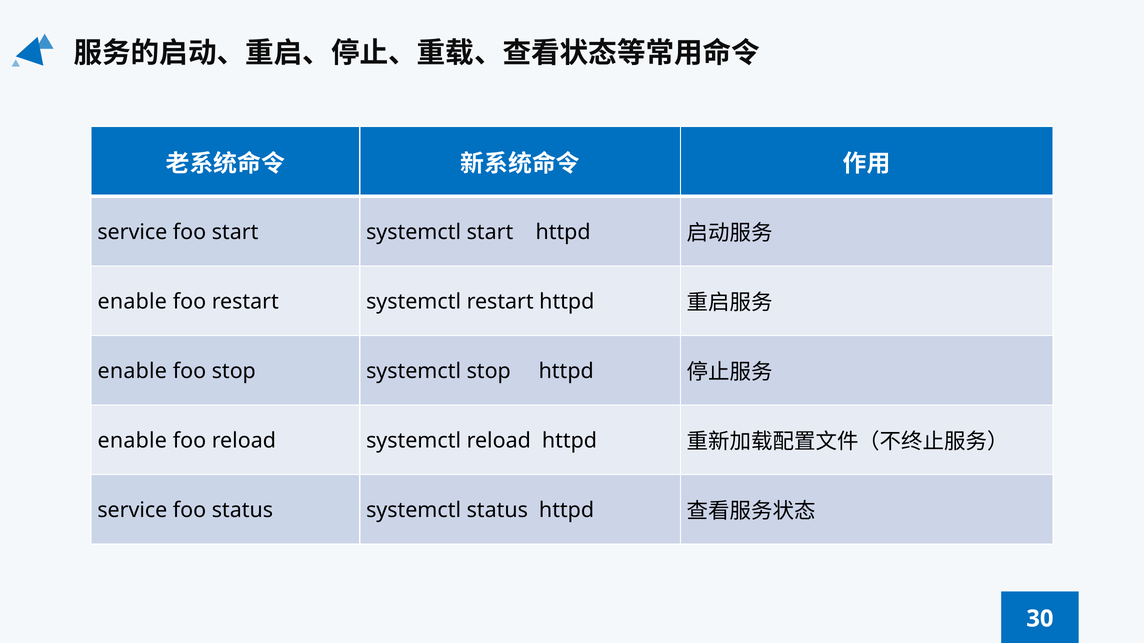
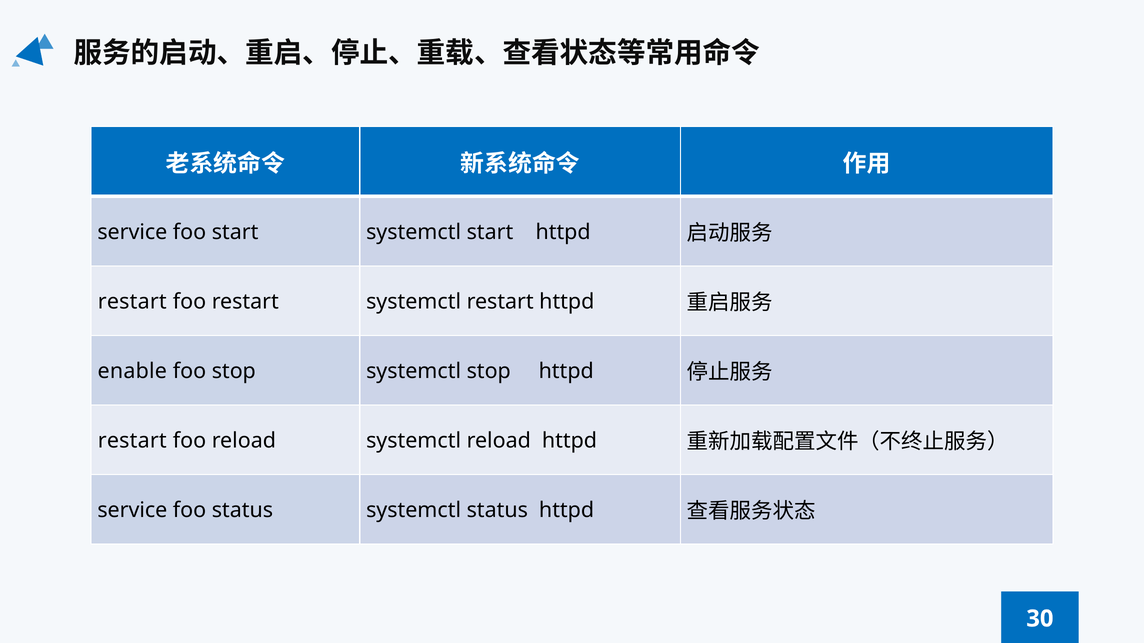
enable: enable -> restart (132, 302)
enable: enable -> restart (132, 441)
